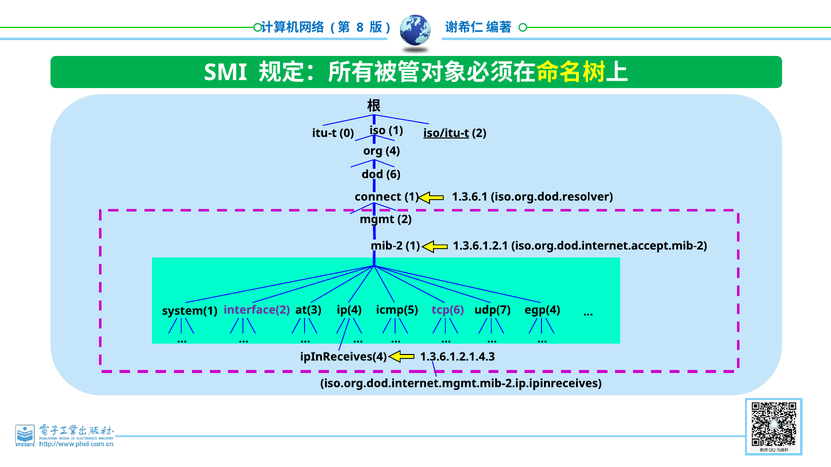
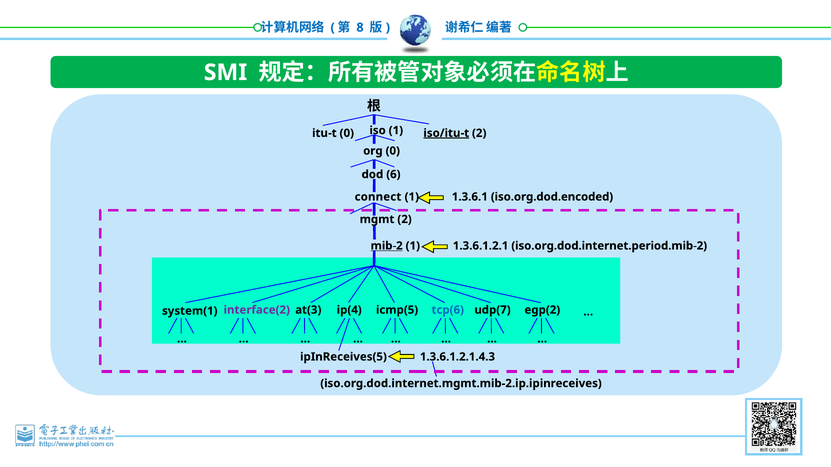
org 4: 4 -> 0 (393, 151)
iso.org.dod.resolver: iso.org.dod.resolver -> iso.org.dod.encoded (552, 197)
mib-2 underline: none -> present (387, 246)
iso.org.dod.internet.accept.mib-2: iso.org.dod.internet.accept.mib-2 -> iso.org.dod.internet.period.mib-2 (609, 246)
tcp(6 colour: purple -> blue (448, 310)
egp(4: egp(4 -> egp(2 (542, 310)
ipInReceives(4: ipInReceives(4 -> ipInReceives(5 (343, 357)
